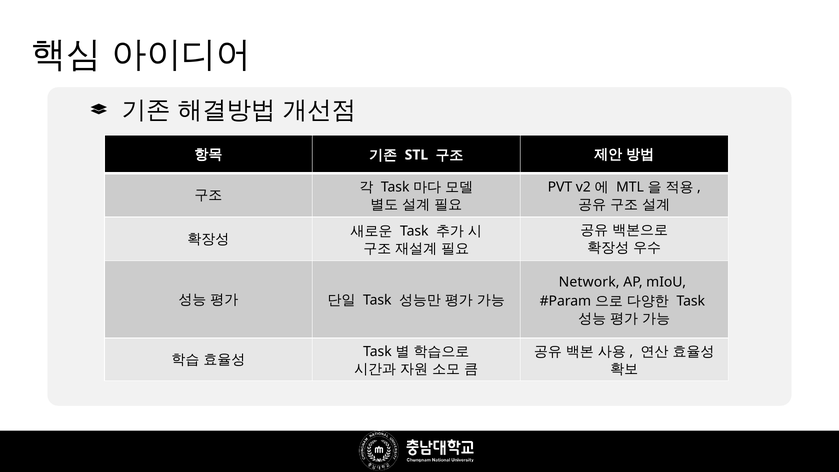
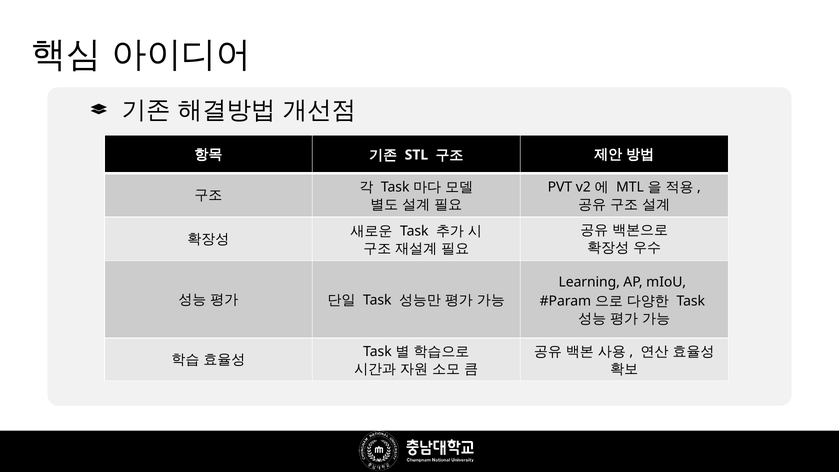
Network: Network -> Learning (589, 282)
